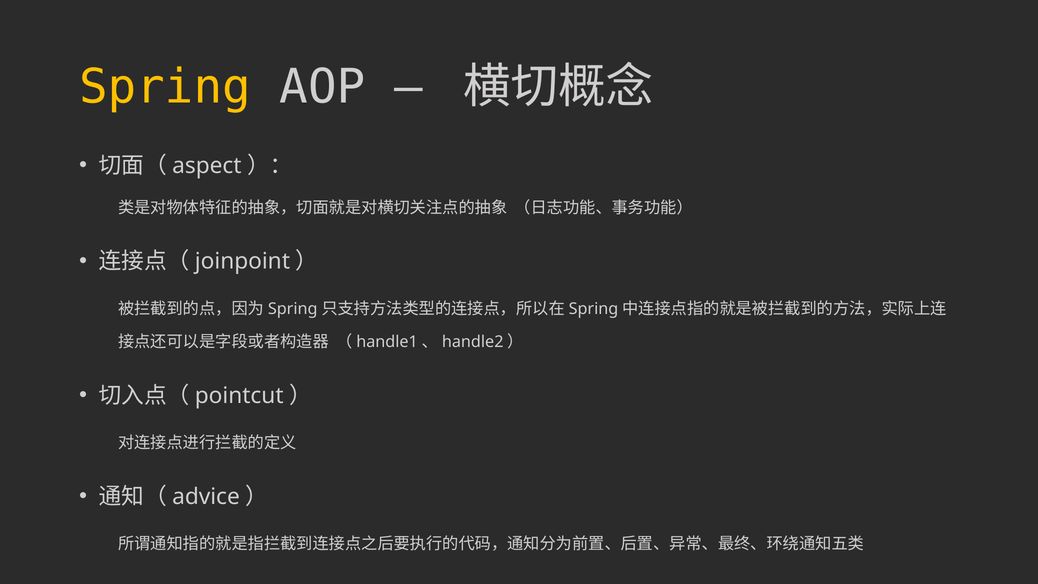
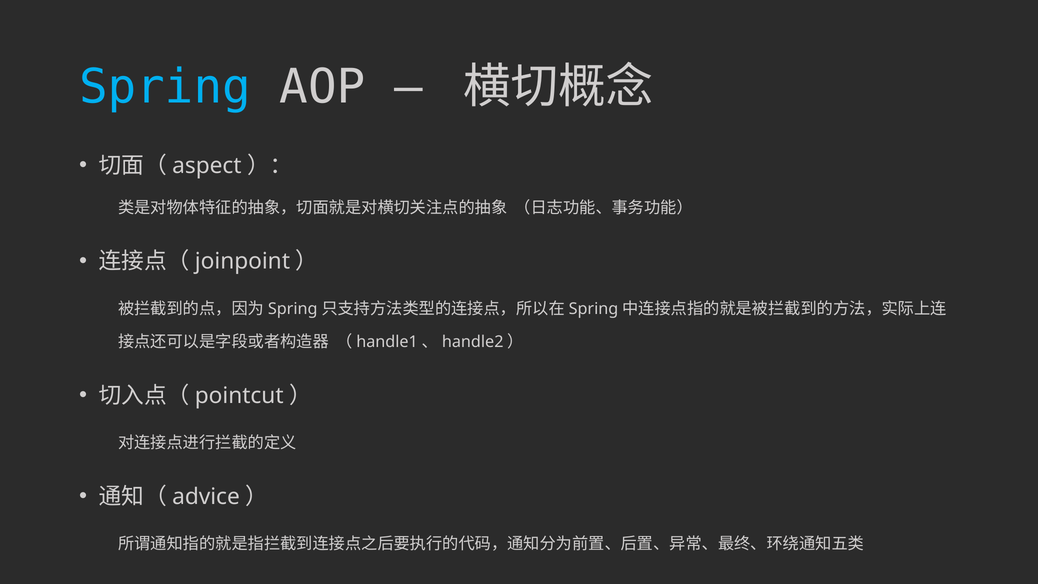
Spring colour: yellow -> light blue (165, 87)
